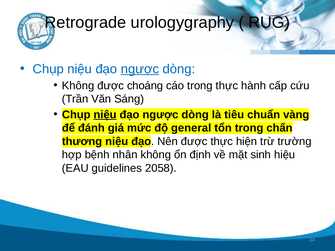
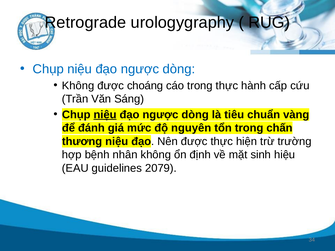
ngược underline: present -> none (140, 69)
general: general -> nguyên (191, 128)
2058: 2058 -> 2079 (161, 168)
